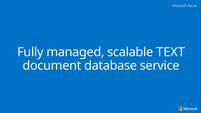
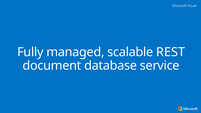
TEXT: TEXT -> REST (171, 52)
